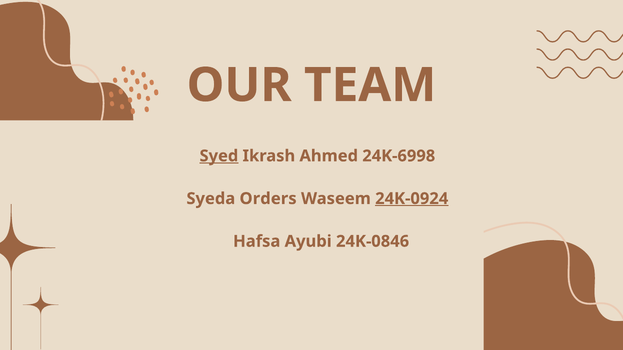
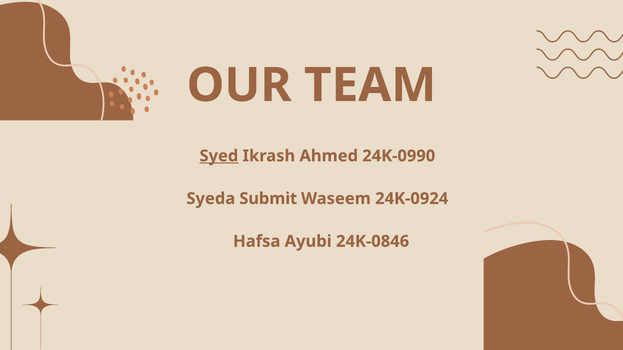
24K-6998: 24K-6998 -> 24K-0990 (399, 156)
Orders: Orders -> Submit (268, 199)
24K-0924 underline: present -> none (412, 199)
